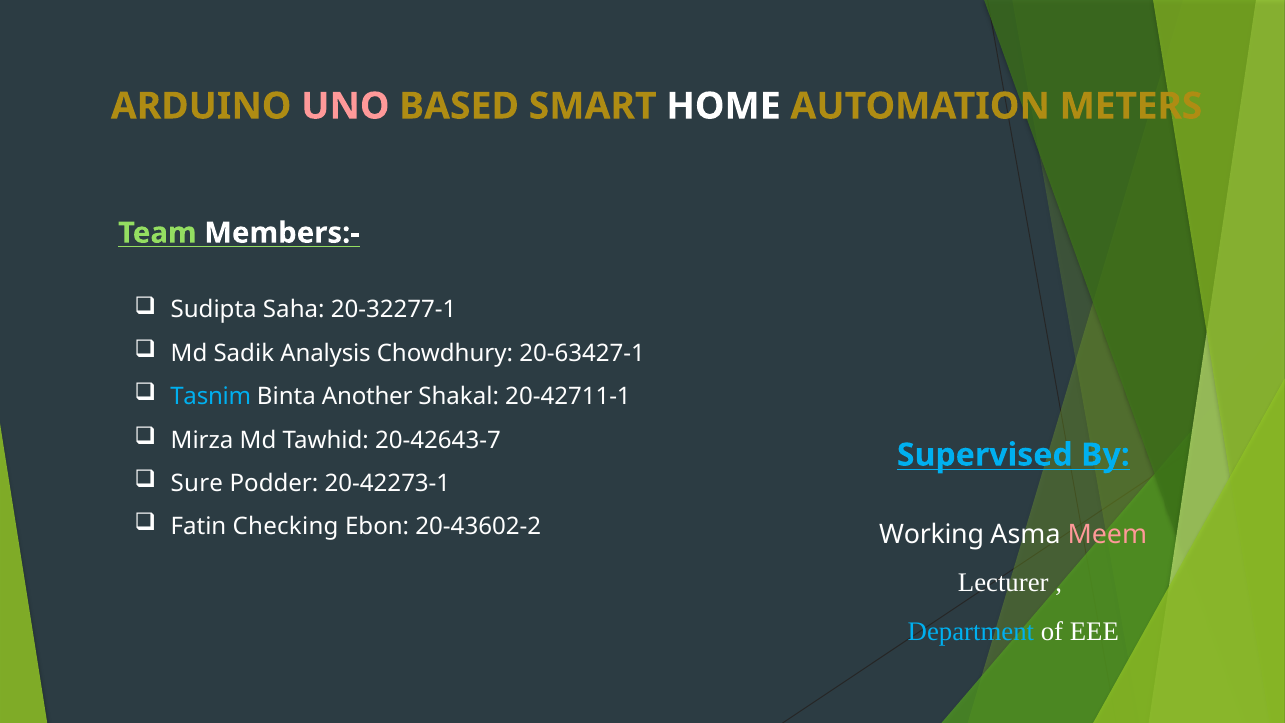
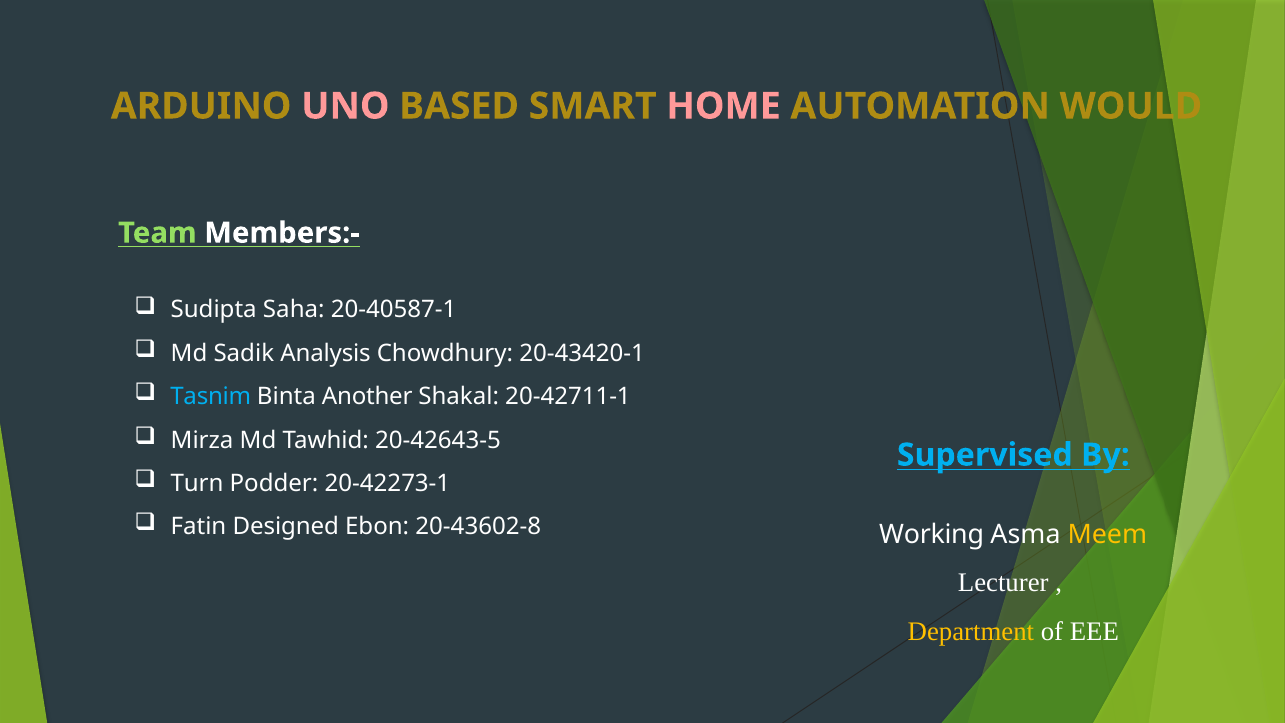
HOME colour: white -> pink (724, 106)
METERS: METERS -> WOULD (1131, 106)
20-32277-1: 20-32277-1 -> 20-40587-1 (394, 310)
20-63427-1: 20-63427-1 -> 20-43420-1 (582, 353)
20-42643-7: 20-42643-7 -> 20-42643-5 (438, 440)
Sure: Sure -> Turn (197, 483)
Checking: Checking -> Designed (286, 527)
20-43602-2: 20-43602-2 -> 20-43602-8 (478, 527)
Meem colour: pink -> yellow (1107, 535)
Department colour: light blue -> yellow (971, 631)
